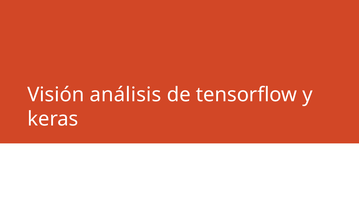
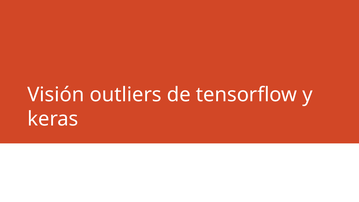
análisis: análisis -> outliers (126, 95)
